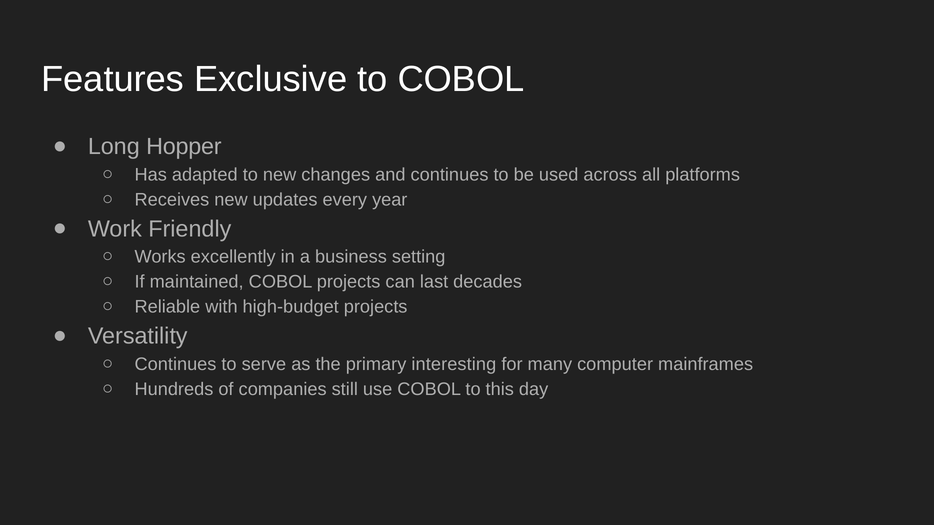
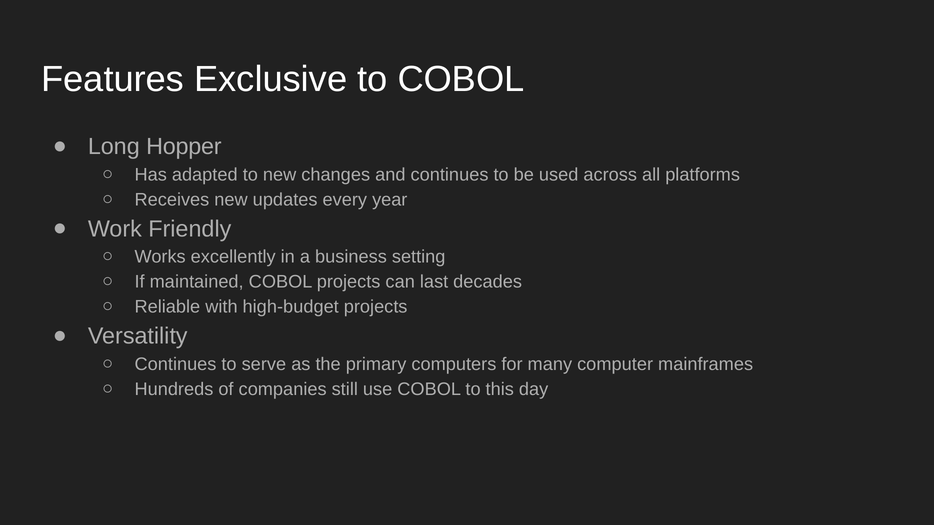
interesting: interesting -> computers (454, 364)
